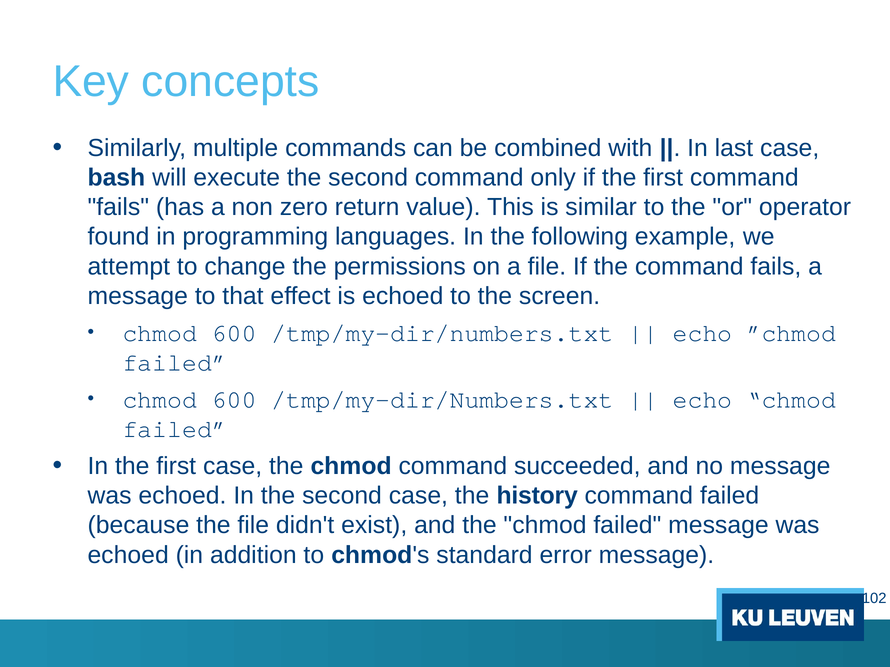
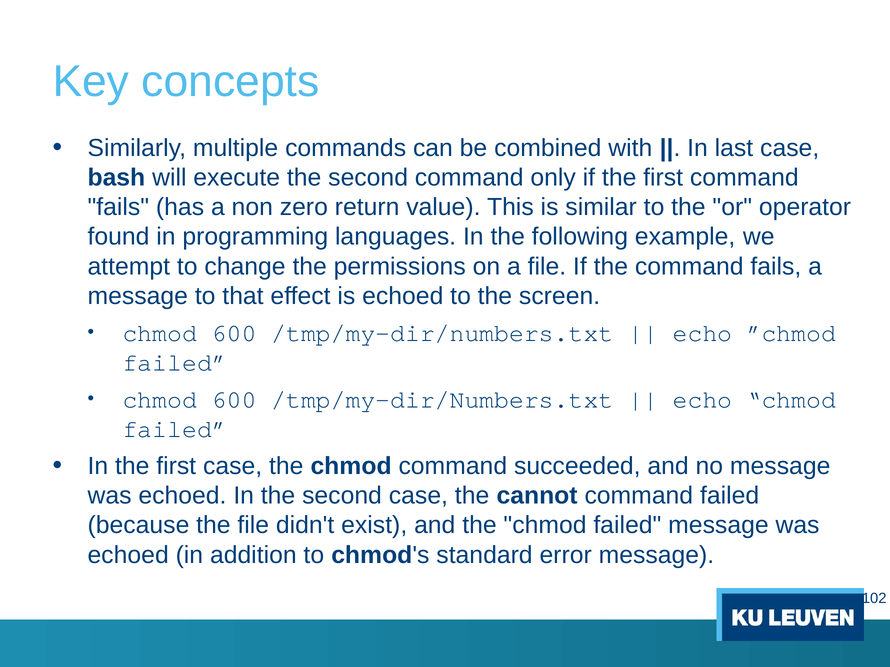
history: history -> cannot (537, 496)
